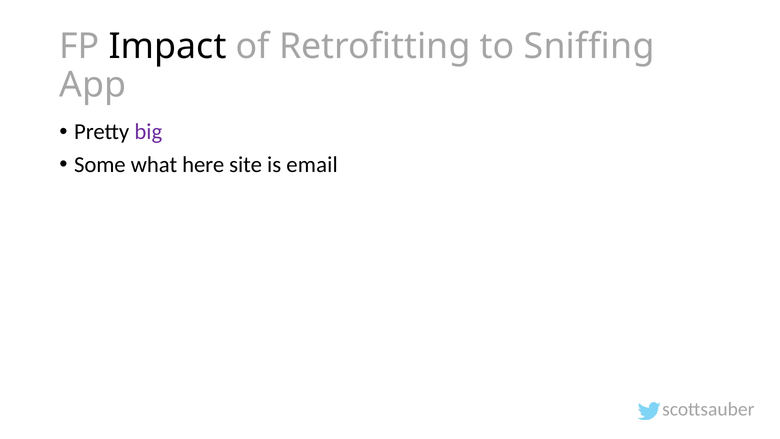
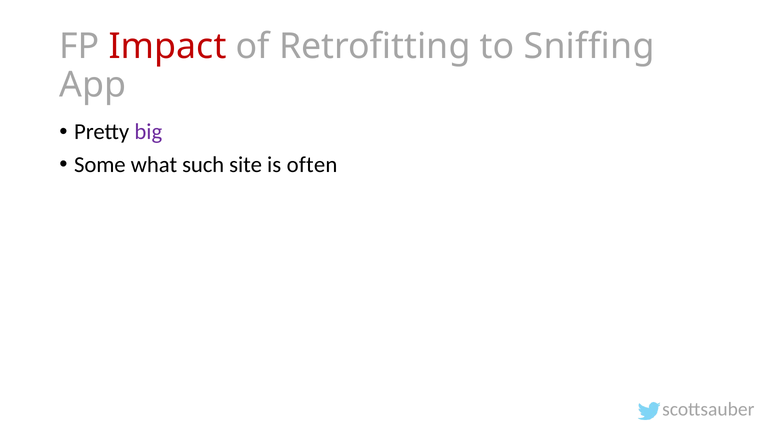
Impact colour: black -> red (168, 46)
here: here -> such (203, 164)
email: email -> often (312, 164)
